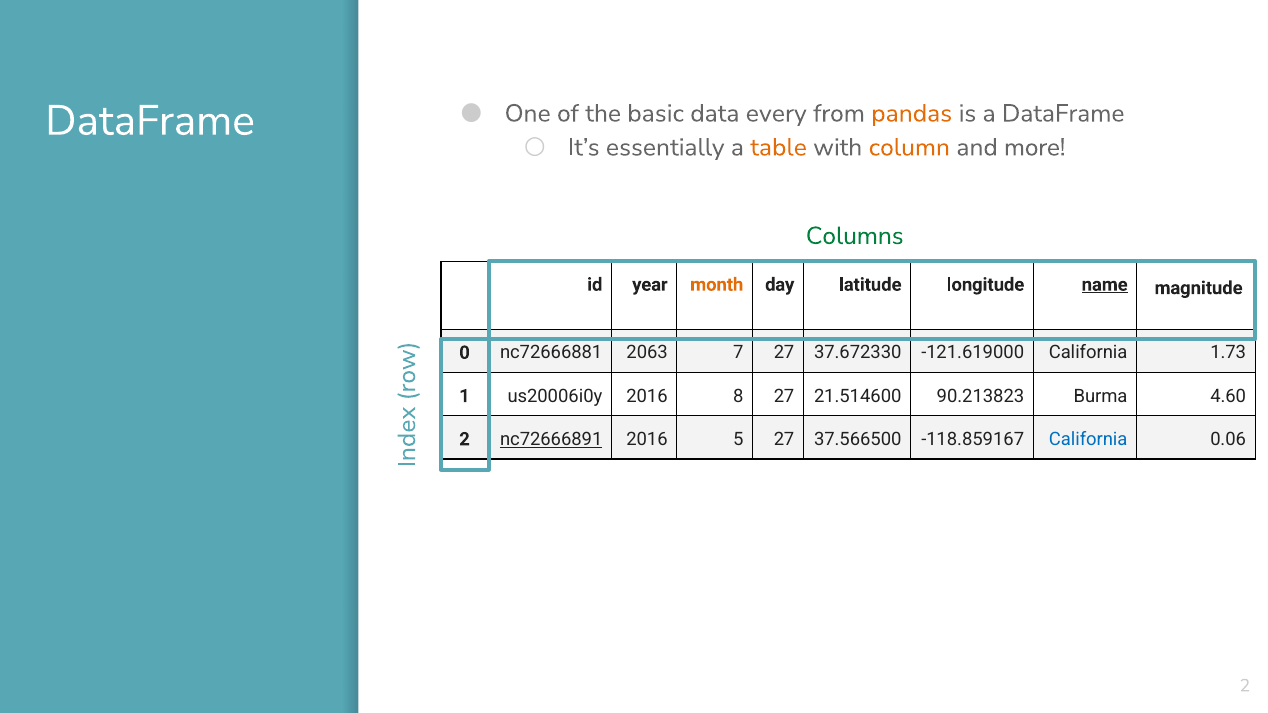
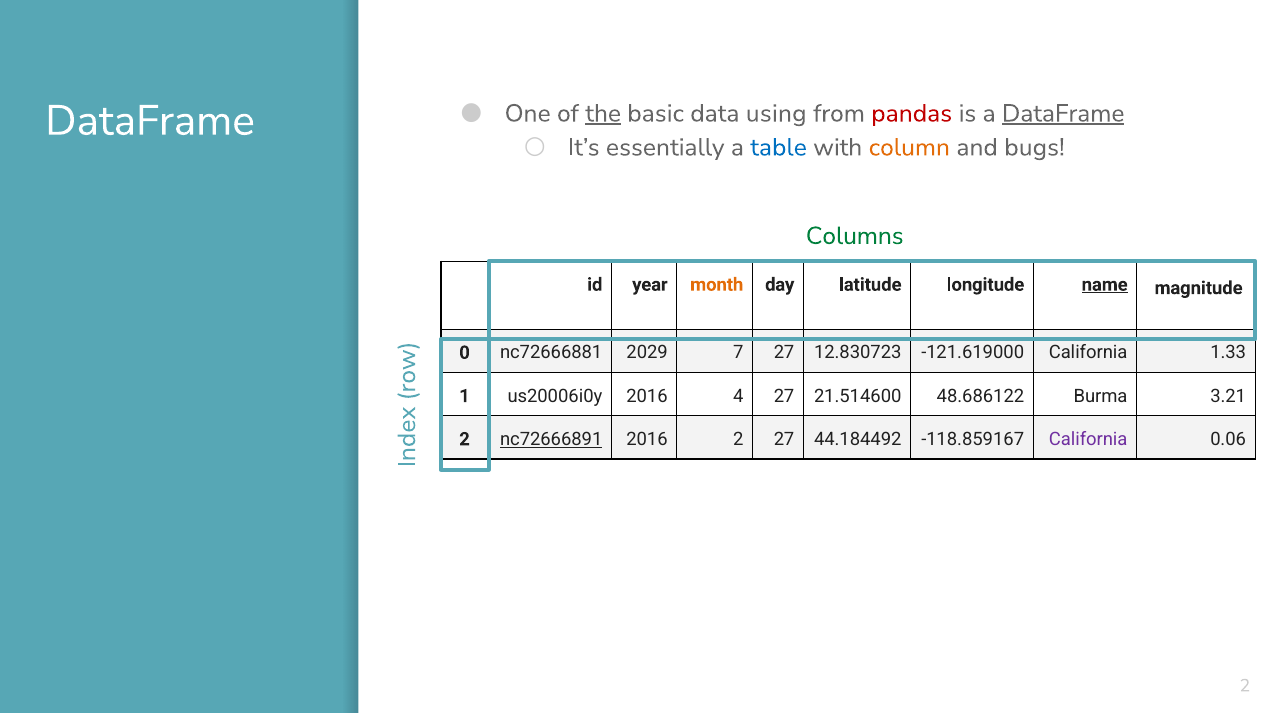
the underline: none -> present (603, 113)
every: every -> using (776, 113)
pandas colour: orange -> red (912, 113)
DataFrame underline: none -> present (1063, 113)
table colour: orange -> blue (779, 147)
more: more -> bugs (1034, 147)
2063: 2063 -> 2029 (647, 353)
37.672330: 37.672330 -> 12.830723 (858, 353)
1.73: 1.73 -> 1.33 (1228, 353)
8: 8 -> 4 (738, 396)
90.213823: 90.213823 -> 48.686122 (980, 396)
4.60: 4.60 -> 3.21 (1228, 396)
2016 5: 5 -> 2 (738, 439)
37.566500: 37.566500 -> 44.184492 (858, 439)
California colour: blue -> purple (1088, 439)
